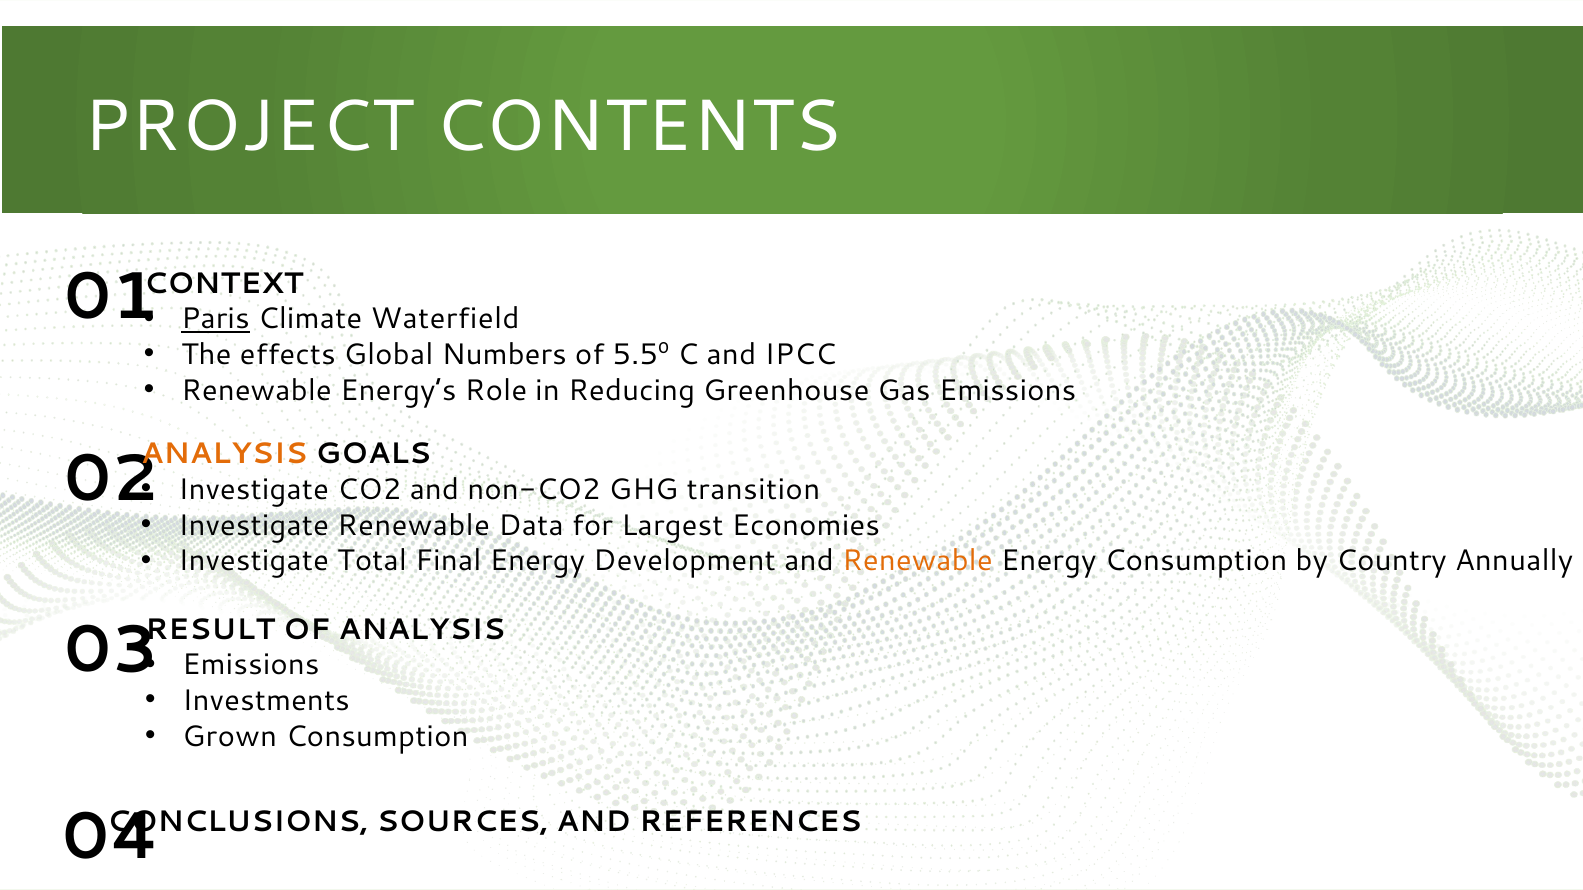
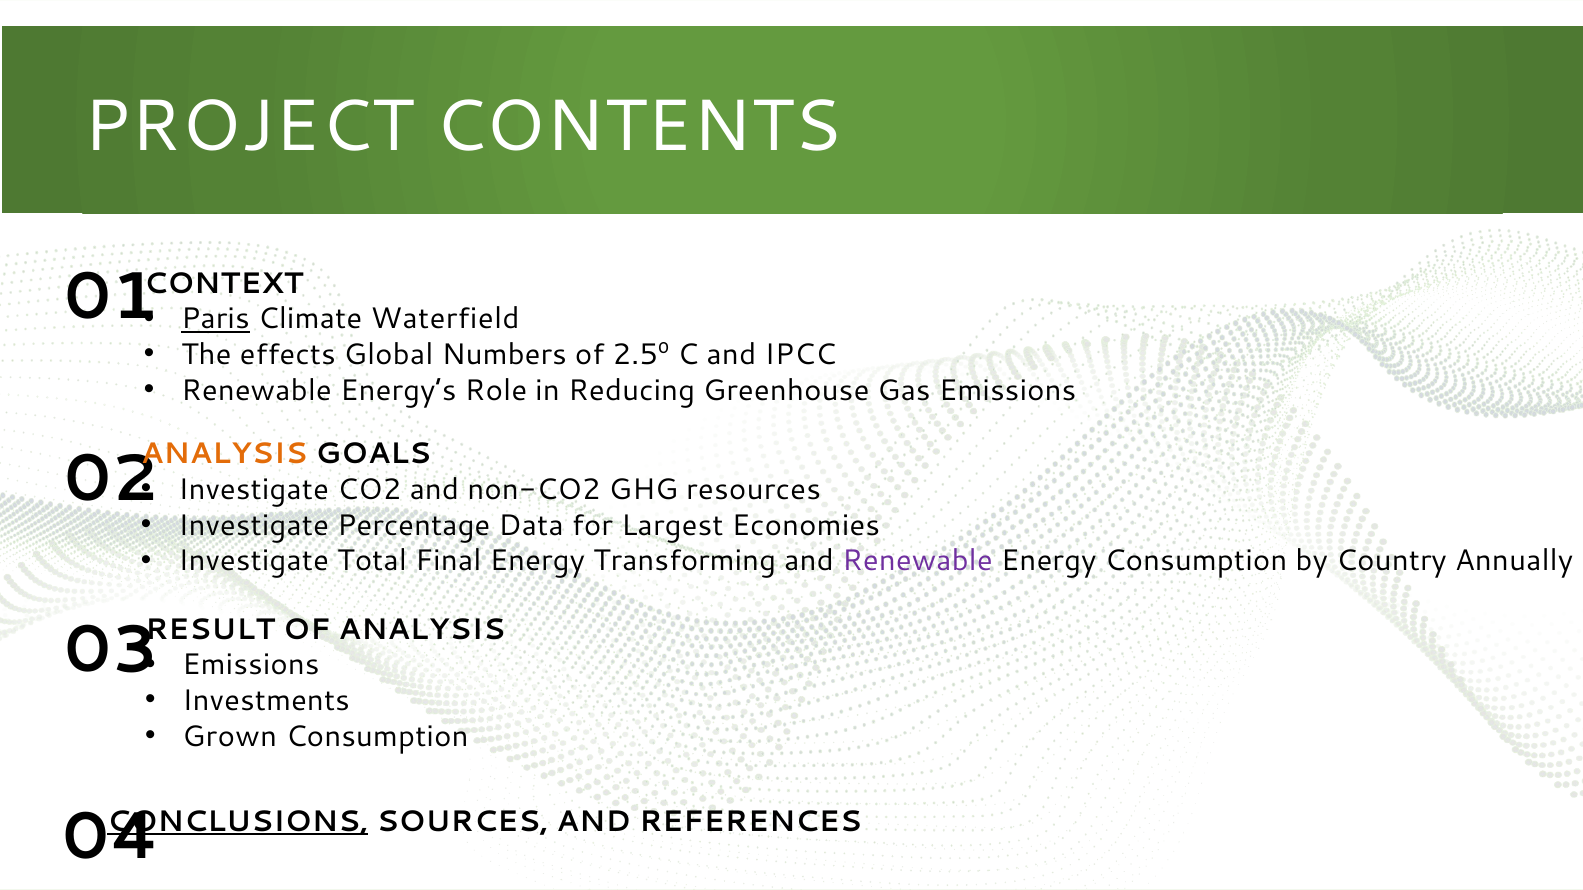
5.5º: 5.5º -> 2.5º (641, 355)
transition: transition -> resources (754, 490)
Investigate Renewable: Renewable -> Percentage (414, 526)
Development: Development -> Transforming (685, 561)
Renewable colour: orange -> purple (917, 561)
CONCLUSIONS underline: none -> present (238, 822)
